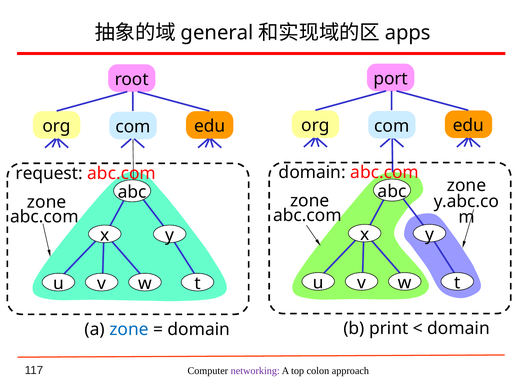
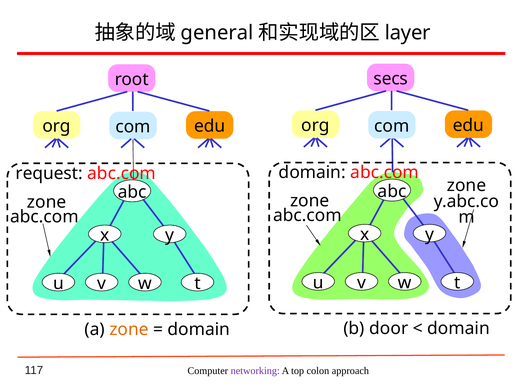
apps: apps -> layer (408, 33)
port: port -> secs (391, 79)
print: print -> door (389, 328)
zone colour: blue -> orange (129, 329)
